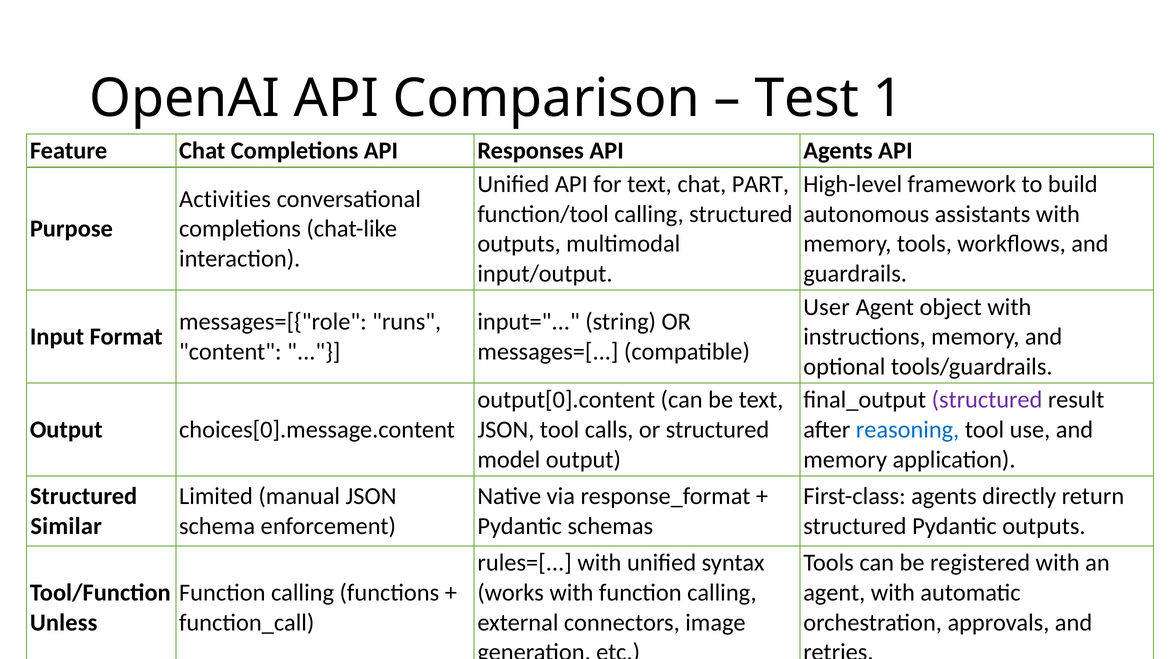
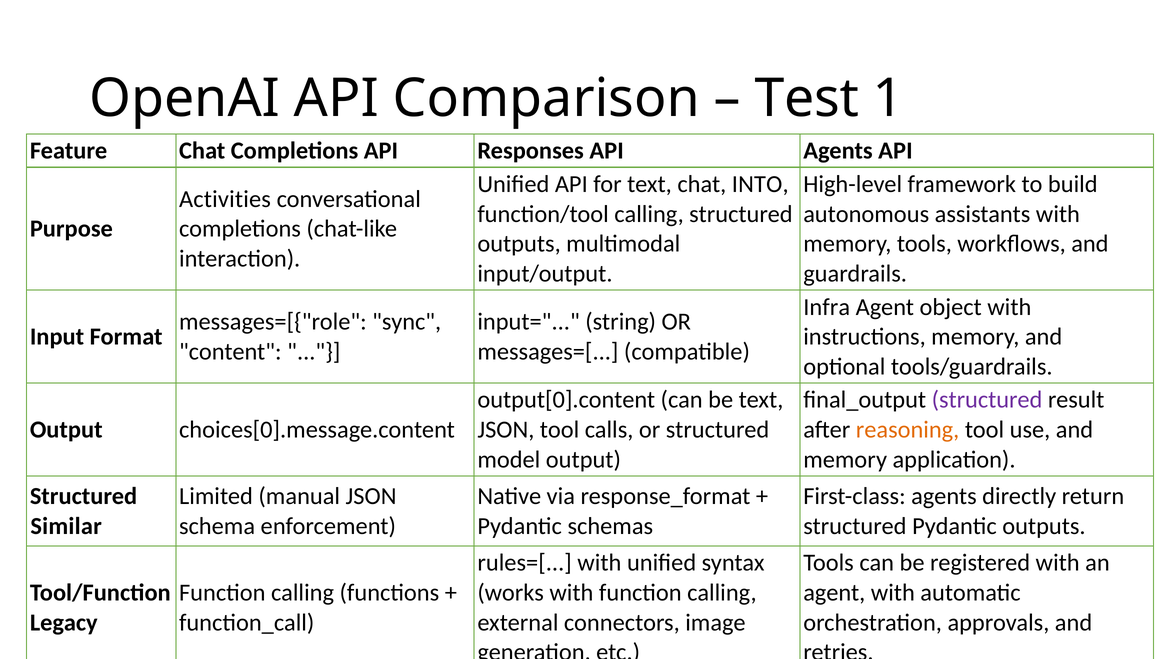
PART: PART -> INTO (760, 184)
User: User -> Infra (827, 307)
runs: runs -> sync (407, 322)
reasoning colour: blue -> orange (908, 430)
Unless: Unless -> Legacy (64, 622)
